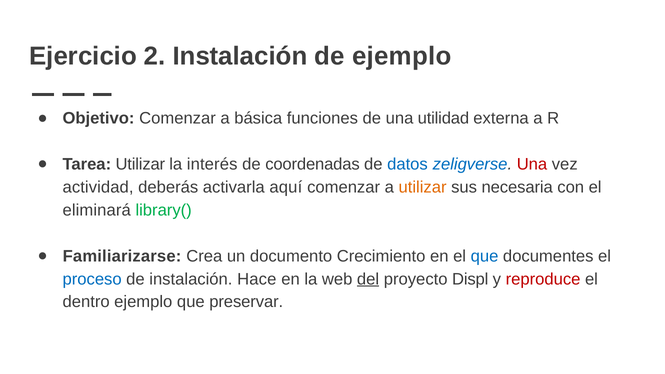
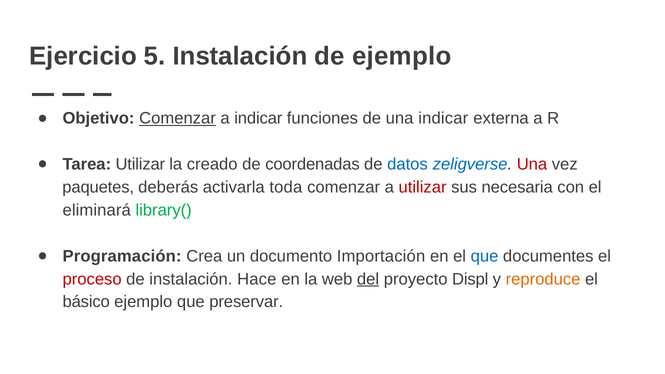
2: 2 -> 5 (155, 56)
Comenzar underline: none -> present (178, 119)
a básica: básica -> indicar (258, 119)
una utilidad: utilidad -> indicar (443, 119)
interés: interés -> creado (212, 164)
actividad: actividad -> paquetes (98, 187)
aquí: aquí -> toda (286, 187)
utilizar colour: orange -> red (423, 187)
Familiarizarse: Familiarizarse -> Programación (122, 256)
Crecimiento: Crecimiento -> Importación (381, 256)
proceso colour: blue -> red (92, 279)
reproduce colour: red -> orange (543, 279)
dentro: dentro -> básico (86, 302)
